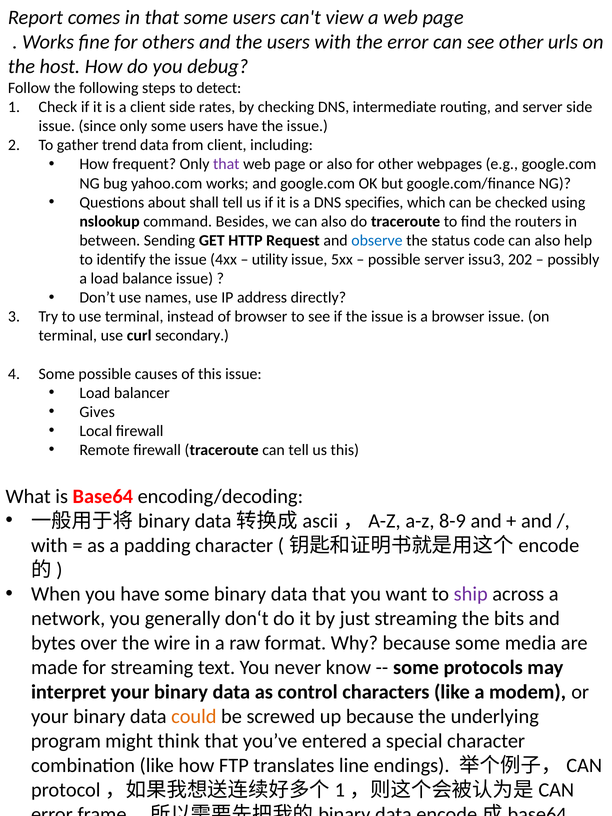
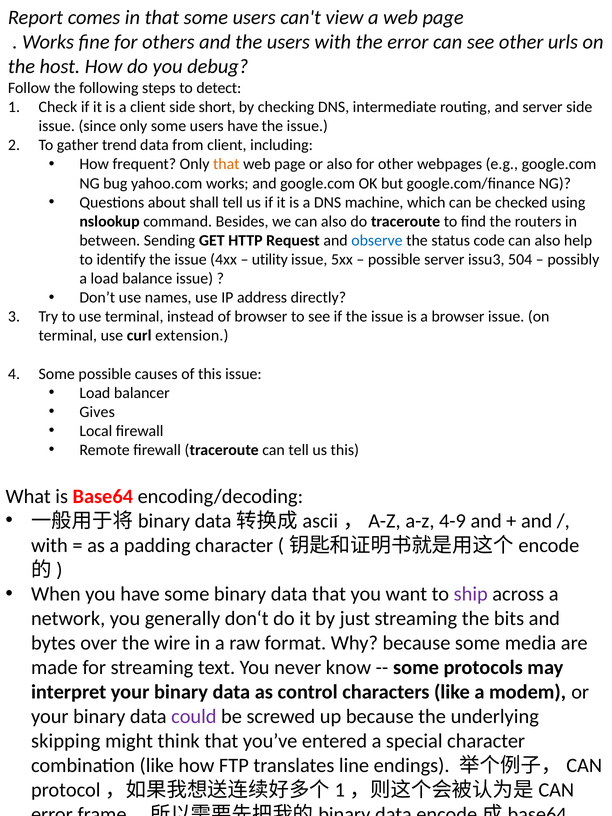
rates: rates -> short (217, 107)
that colour: purple -> orange (226, 164)
specifies: specifies -> machine (374, 202)
202: 202 -> 504 (520, 260)
secondary: secondary -> extension (192, 336)
8-9: 8-9 -> 4-9 (452, 521)
could colour: orange -> purple (194, 717)
program: program -> skipping (66, 741)
